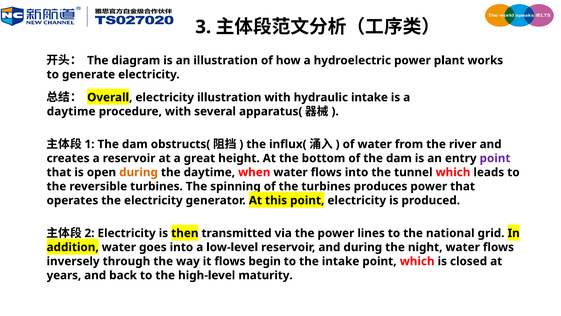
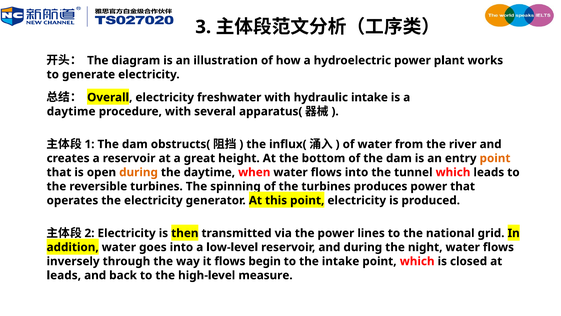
electricity illustration: illustration -> freshwater (229, 97)
point colour: purple -> orange (495, 158)
years: years -> leads (64, 275)
maturity: maturity -> measure (266, 275)
